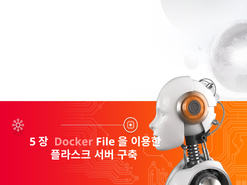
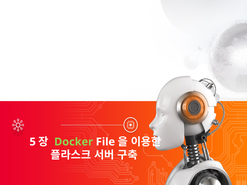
Docker colour: pink -> light green (74, 142)
